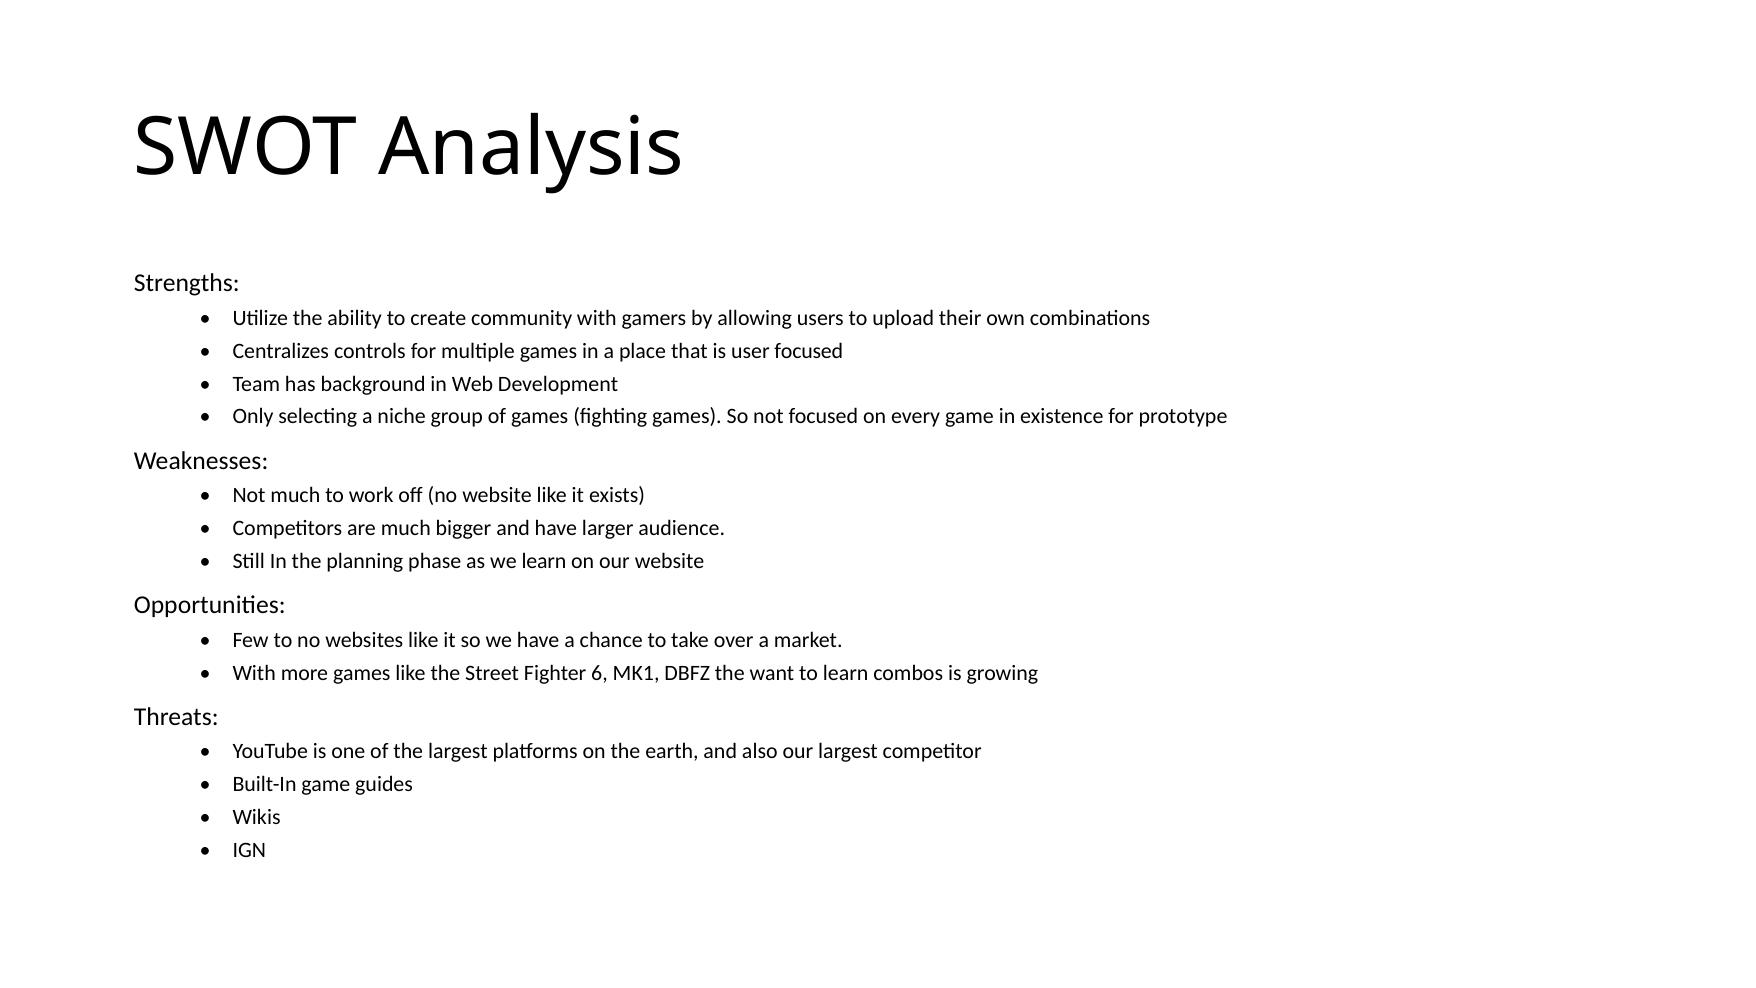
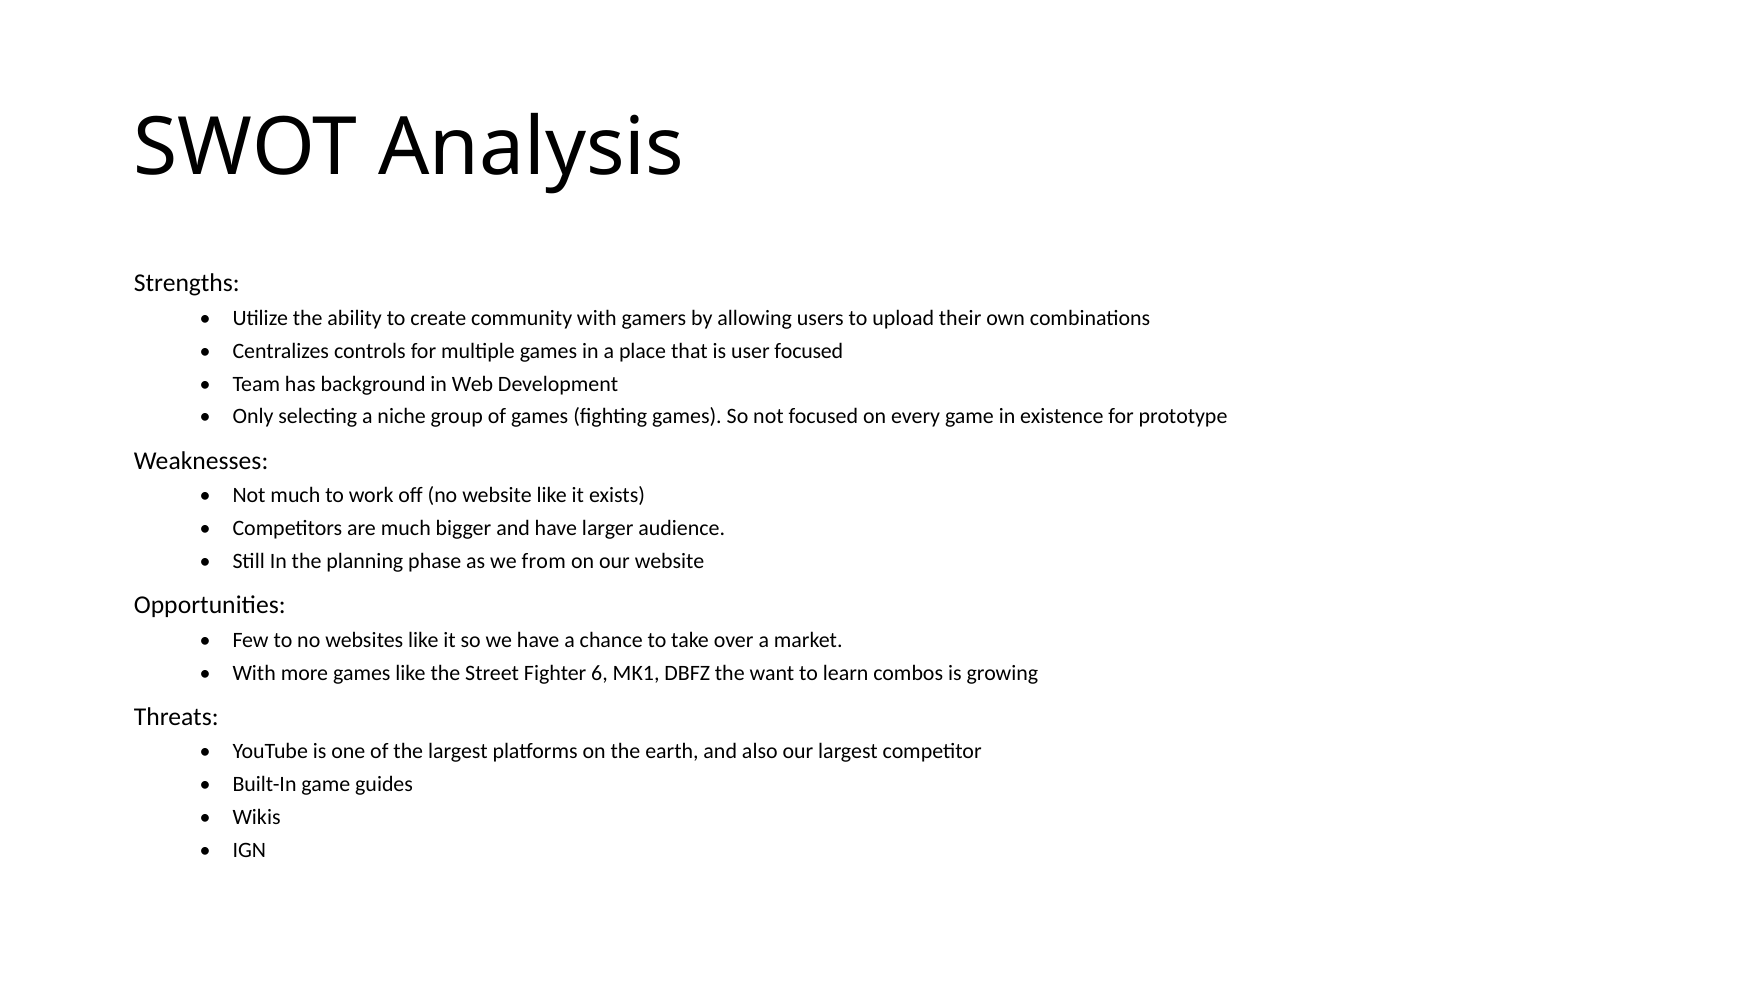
we learn: learn -> from (544, 561)
